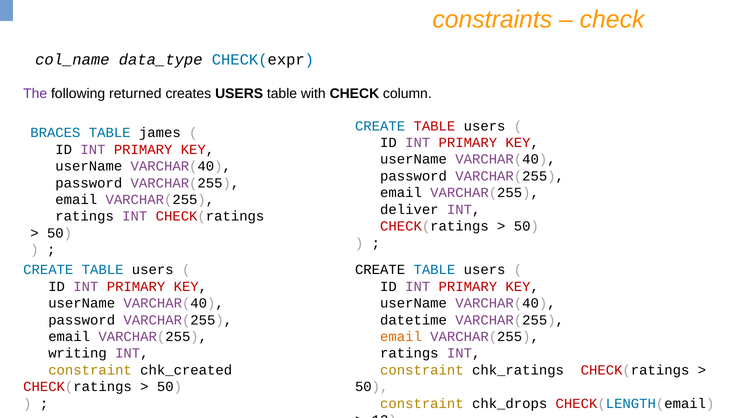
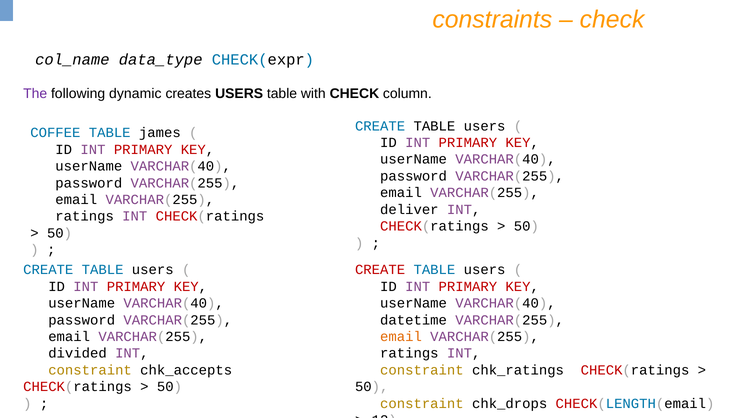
returned: returned -> dynamic (135, 94)
TABLE colour: red -> black (434, 126)
BRACES: BRACES -> COFFEE (55, 133)
CREATE colour: black -> red (380, 270)
writing: writing -> divided (78, 353)
chk_created: chk_created -> chk_accepts (186, 370)
